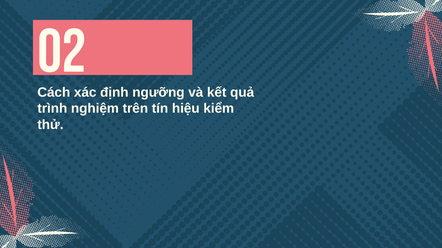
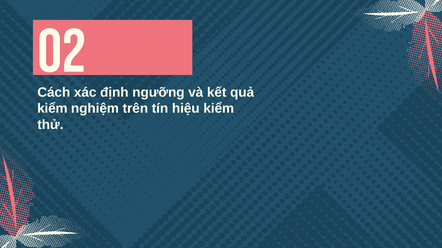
trình: trình -> kiểm (52, 109)
